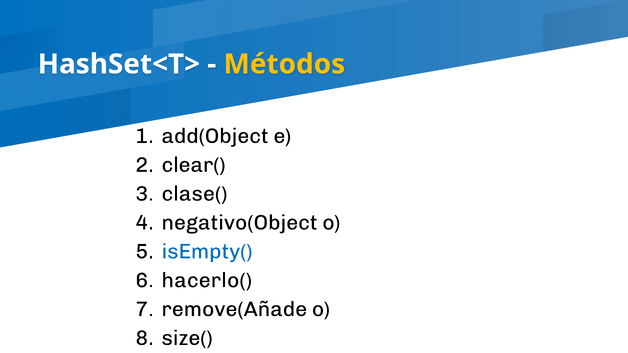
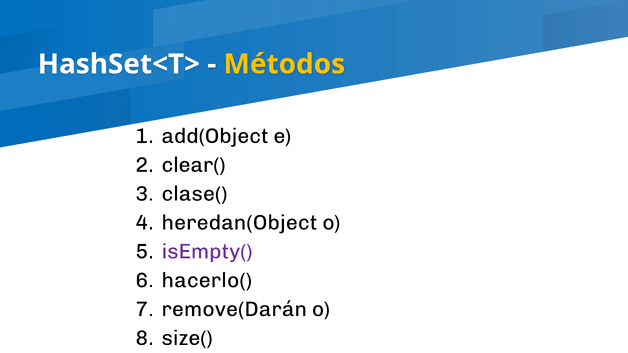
negativo(Object: negativo(Object -> heredan(Object (239, 223)
isEmpty( colour: blue -> purple (207, 252)
remove(Añade: remove(Añade -> remove(Darán (234, 309)
